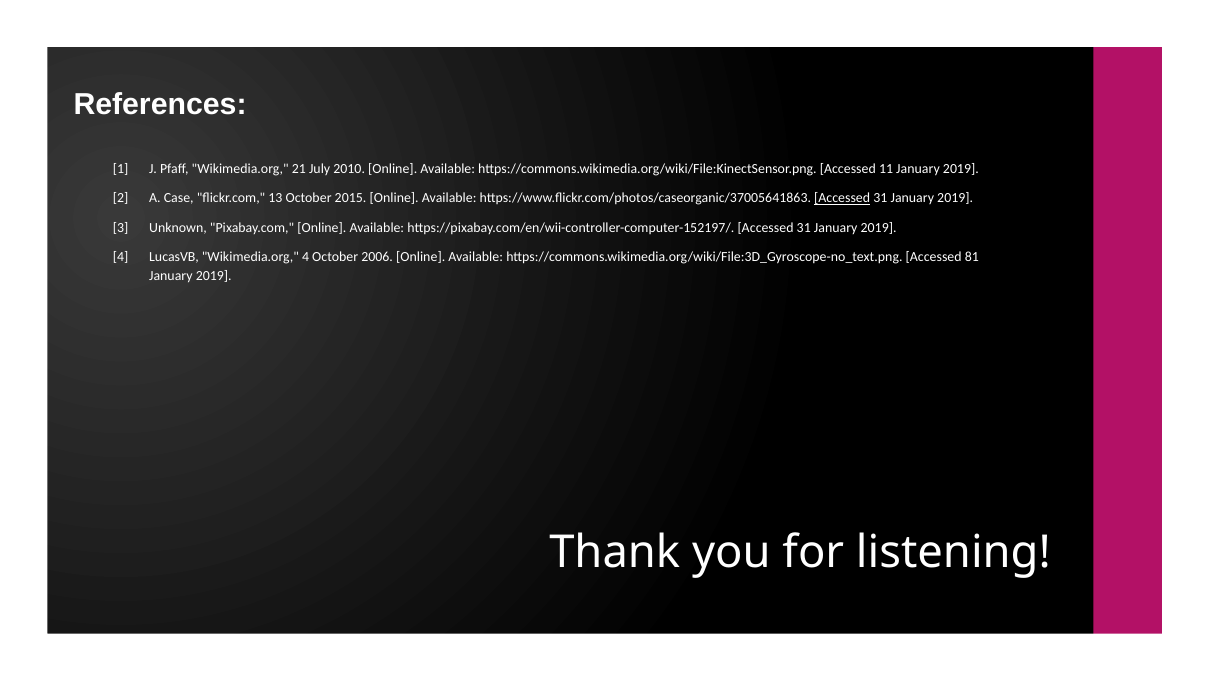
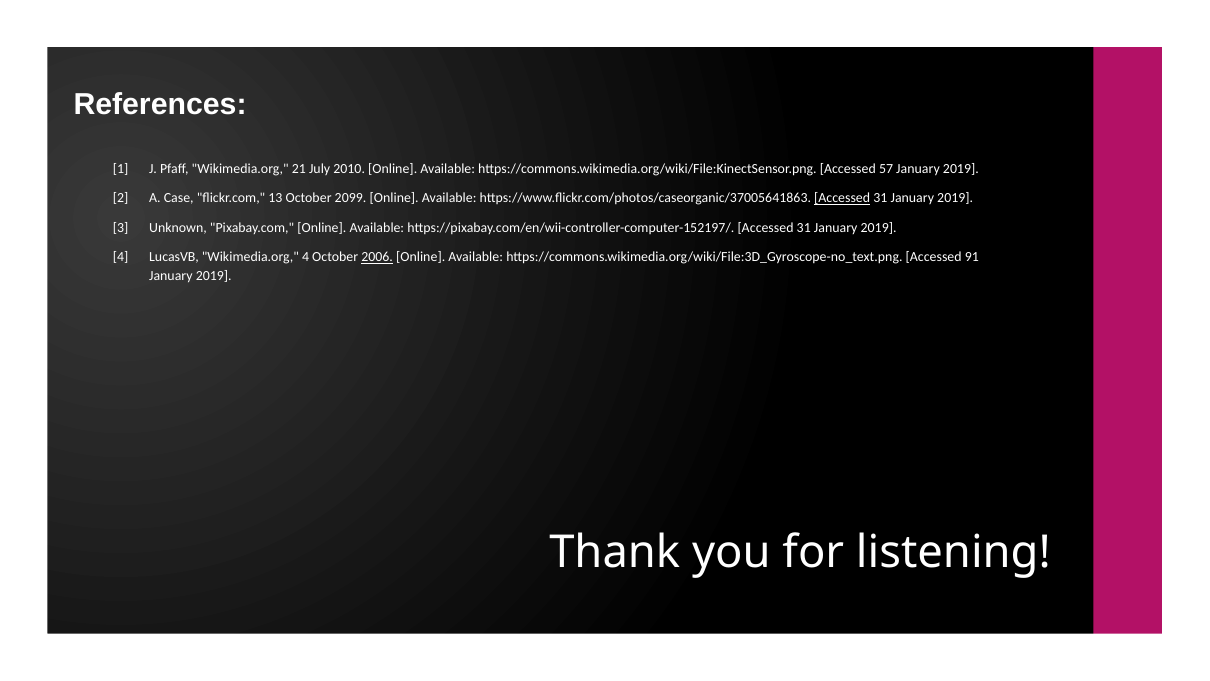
11: 11 -> 57 (886, 169)
2015: 2015 -> 2099 (351, 198)
2006 underline: none -> present (377, 257)
81: 81 -> 91 (972, 257)
